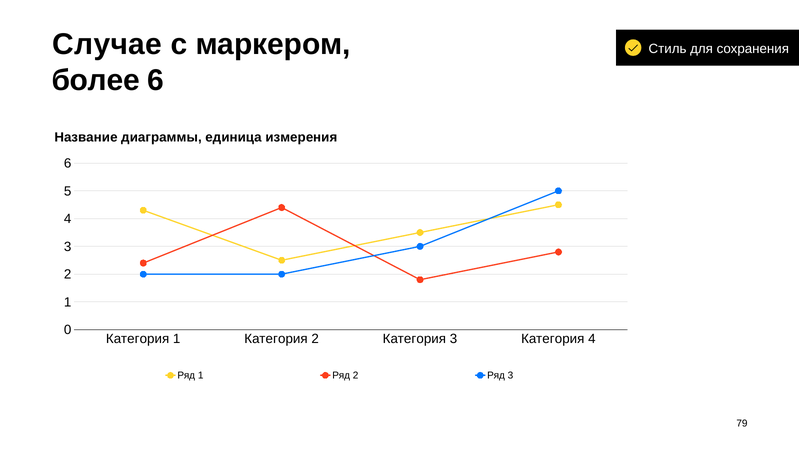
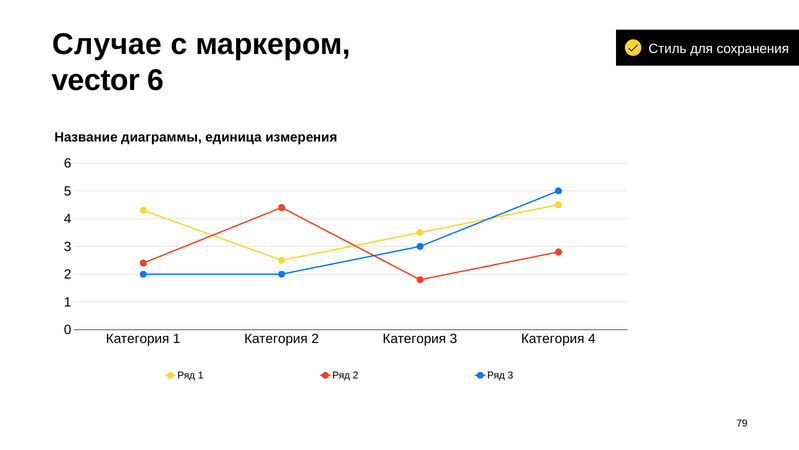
более: более -> vector (96, 80)
